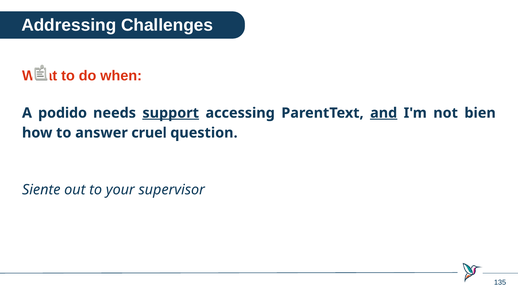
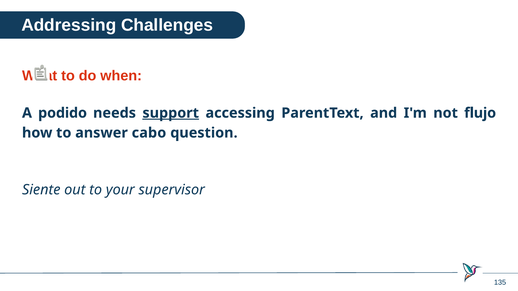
and underline: present -> none (384, 113)
bien: bien -> flujo (480, 113)
cruel: cruel -> cabo (149, 133)
